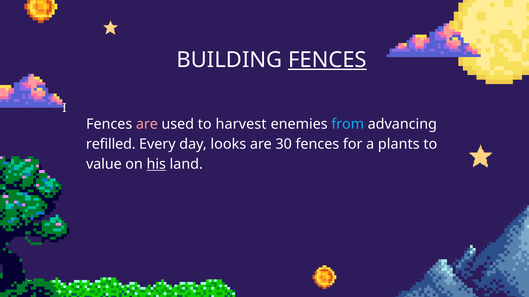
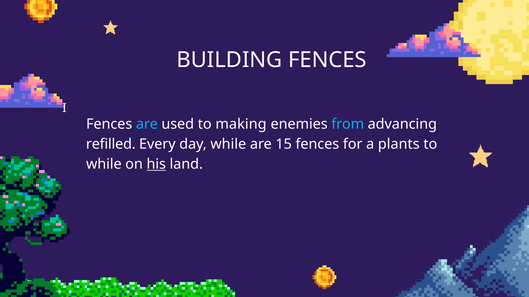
FENCES underline: present -> none (327, 60)
are colour: pink -> light blue (147, 124)
harvest: harvest -> making (241, 124)
day looks: looks -> while (228, 144)
30: 30 -> 15 (284, 144)
value: value -> while (104, 164)
